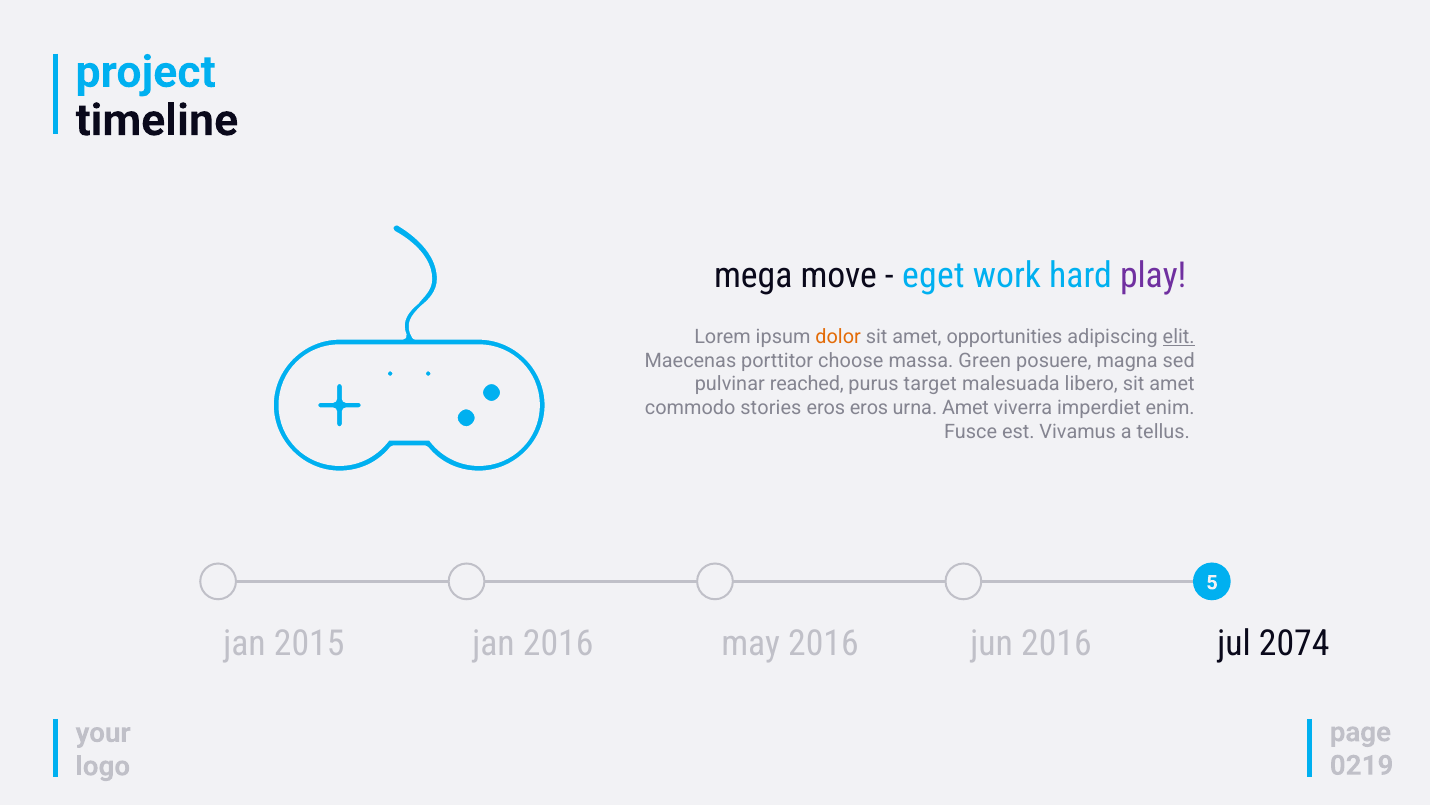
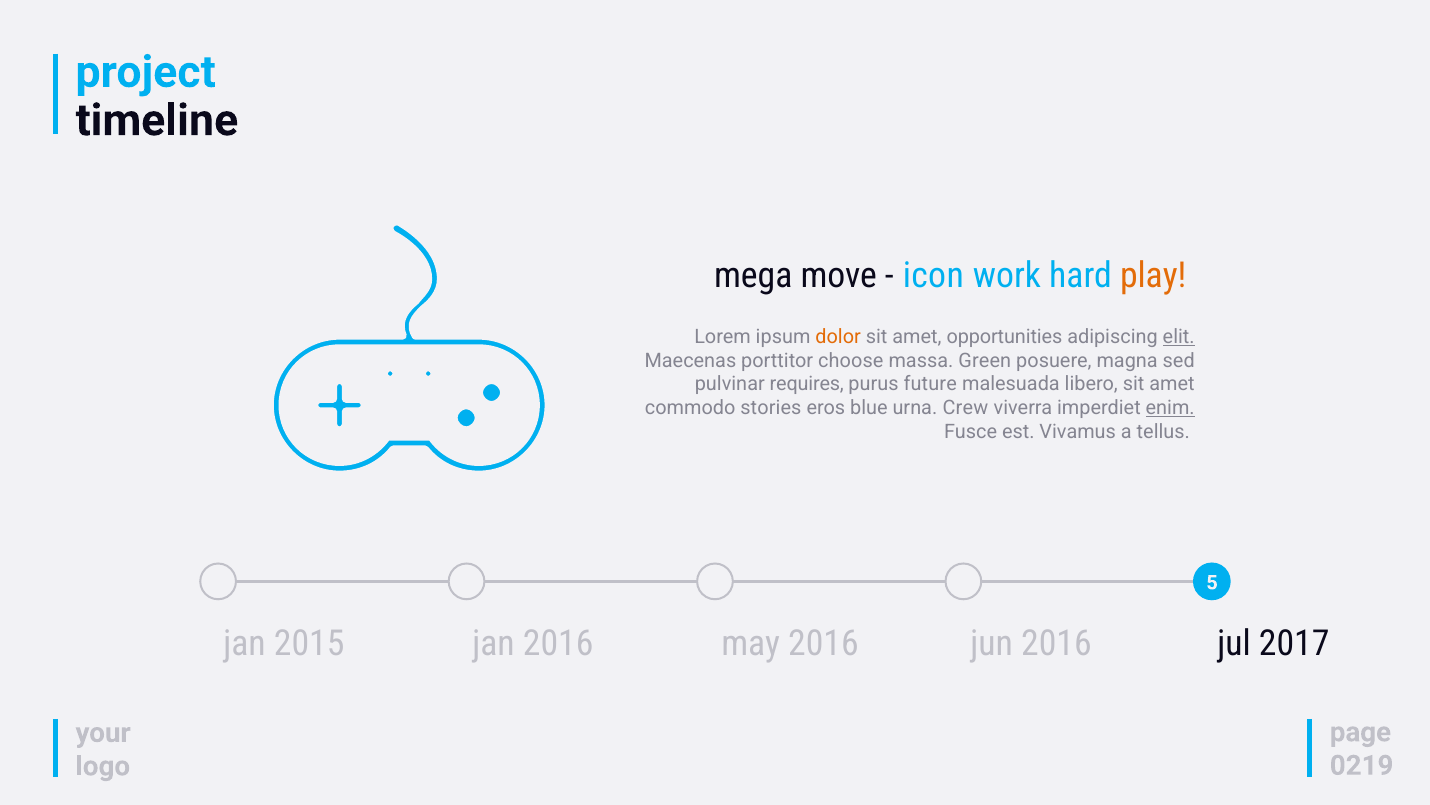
eget: eget -> icon (933, 275)
play colour: purple -> orange (1153, 275)
reached: reached -> requires (807, 384)
target: target -> future (930, 384)
eros eros: eros -> blue (869, 408)
urna Amet: Amet -> Crew (965, 408)
enim underline: none -> present (1170, 408)
2074: 2074 -> 2017 (1294, 644)
